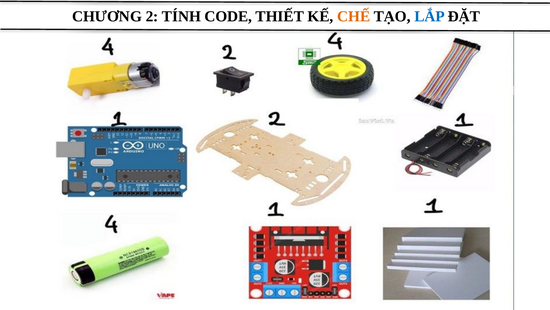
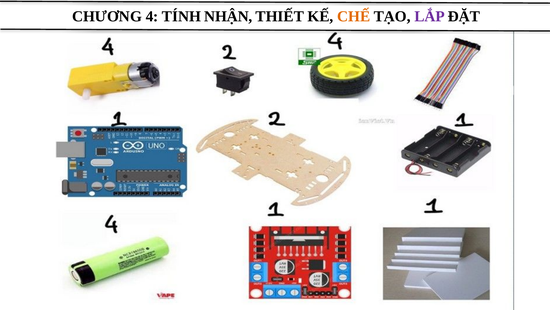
2: 2 -> 4 (152, 16)
CODE: CODE -> NHẬN (228, 16)
LẮP colour: blue -> purple (430, 16)
